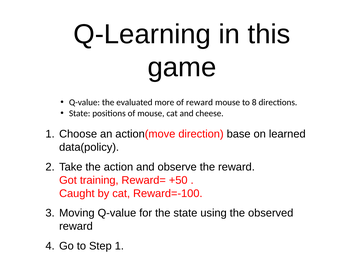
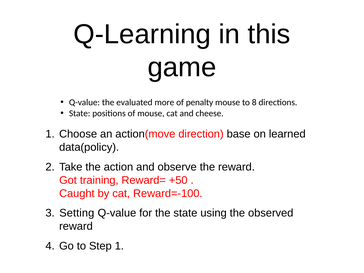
of reward: reward -> penalty (200, 102)
Moving: Moving -> Setting (77, 213)
